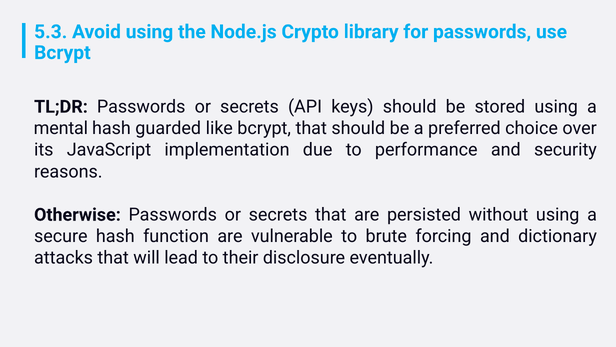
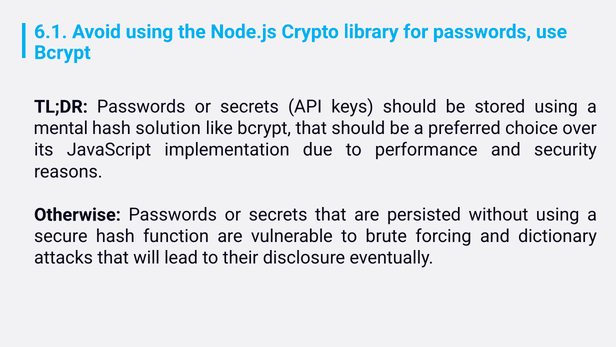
5.3: 5.3 -> 6.1 (51, 32)
guarded: guarded -> solution (168, 128)
